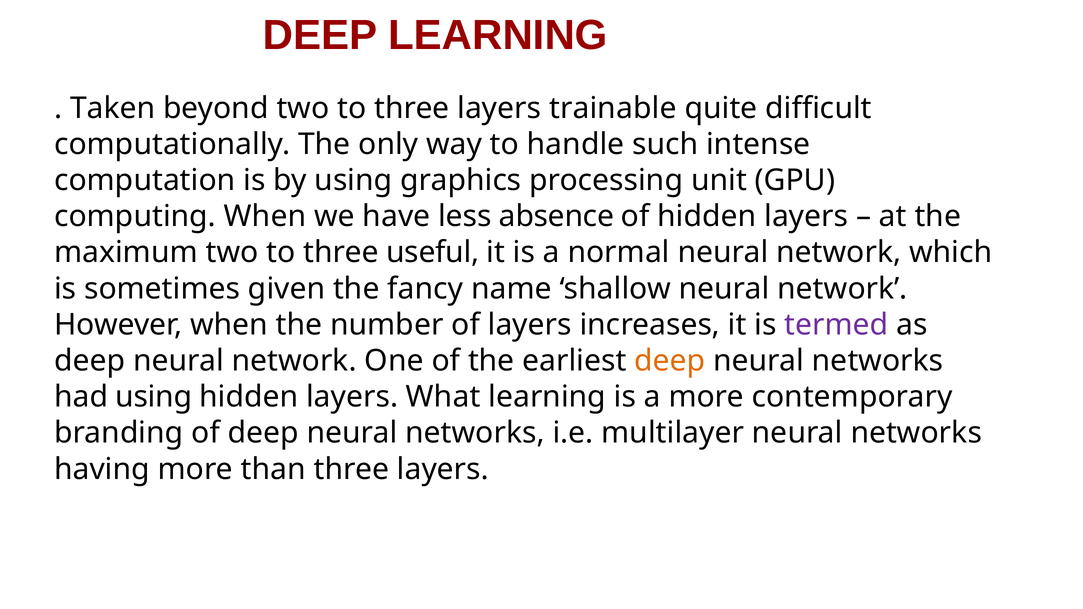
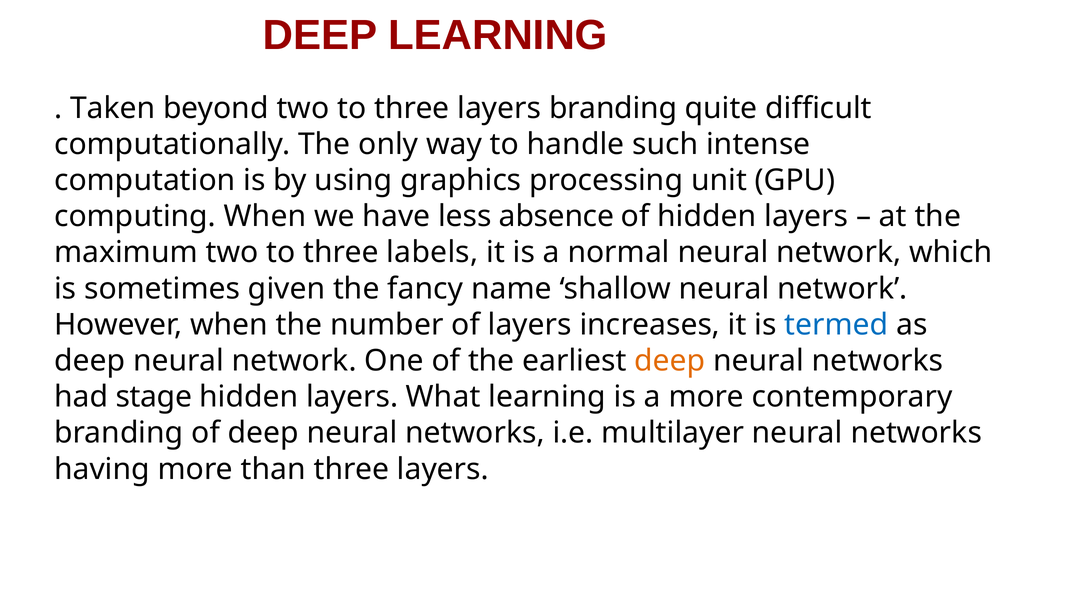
layers trainable: trainable -> branding (613, 108)
useful: useful -> labels (432, 253)
termed colour: purple -> blue (836, 325)
had using: using -> stage (154, 397)
